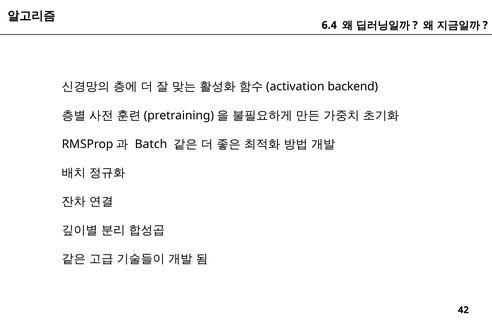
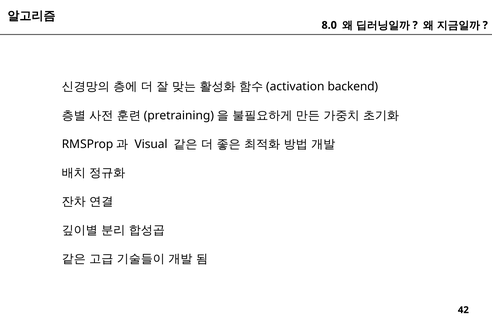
6.4: 6.4 -> 8.0 (329, 25)
Batch: Batch -> Visual (151, 144)
